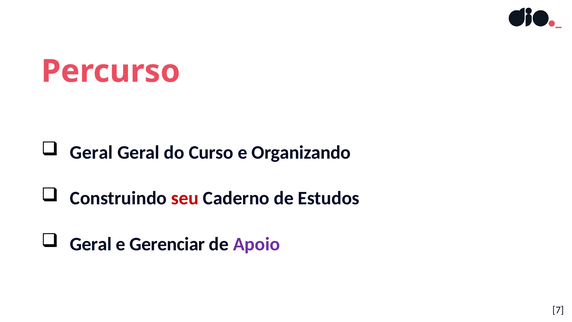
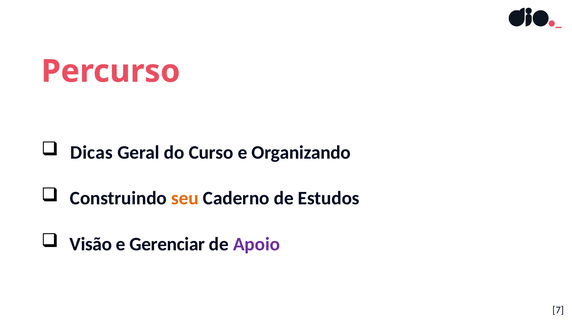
Geral: Geral -> Dicas (91, 152)
seu colour: red -> orange (185, 198)
Geral: Geral -> Visão (91, 244)
